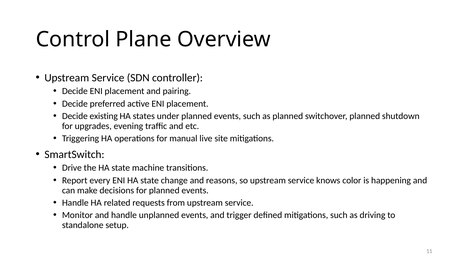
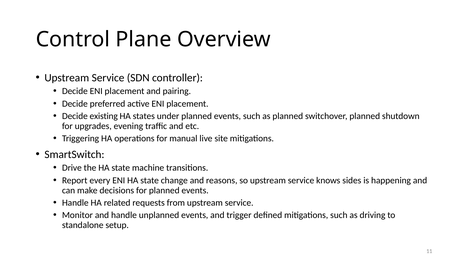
color: color -> sides (352, 180)
